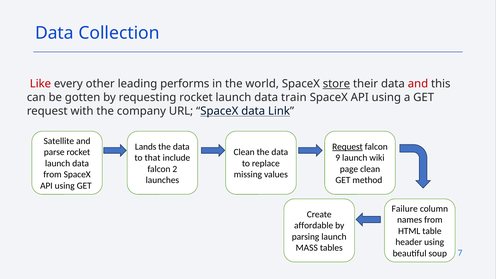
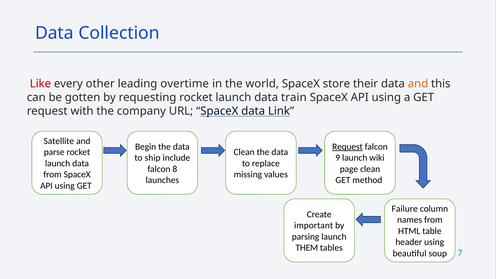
performs: performs -> overtime (185, 84)
store underline: present -> none (336, 84)
and colour: red -> orange (418, 84)
Lands: Lands -> Begin (146, 147)
that: that -> ship (153, 158)
2: 2 -> 8 (175, 169)
affordable: affordable -> important (314, 225)
MASS: MASS -> THEM (307, 248)
